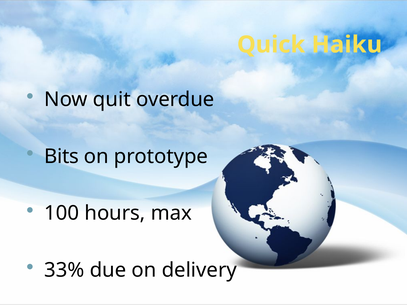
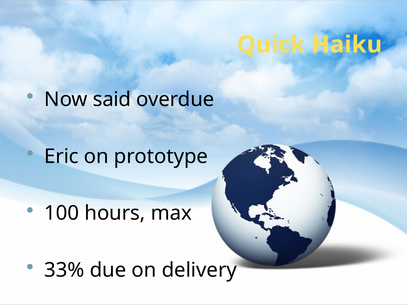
quit: quit -> said (112, 99)
Bits: Bits -> Eric (61, 156)
